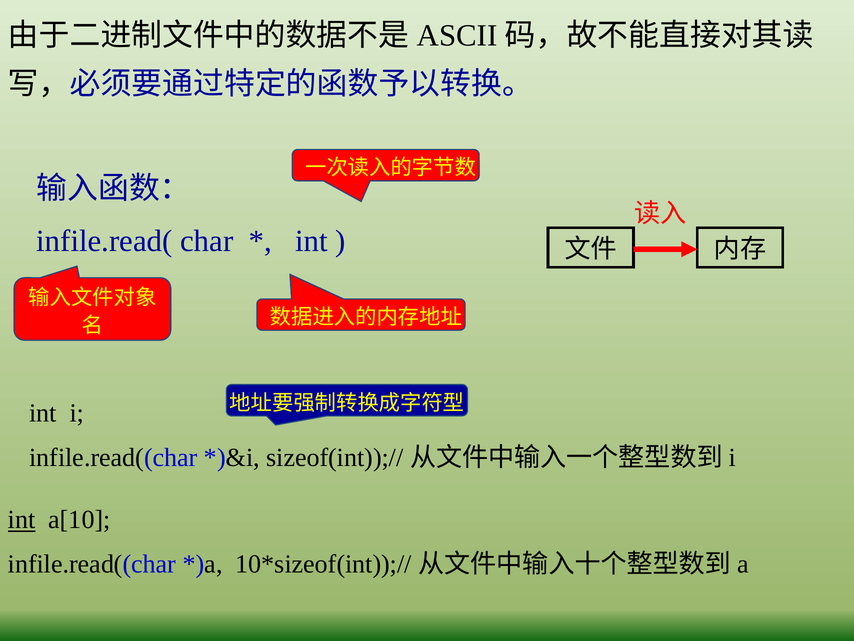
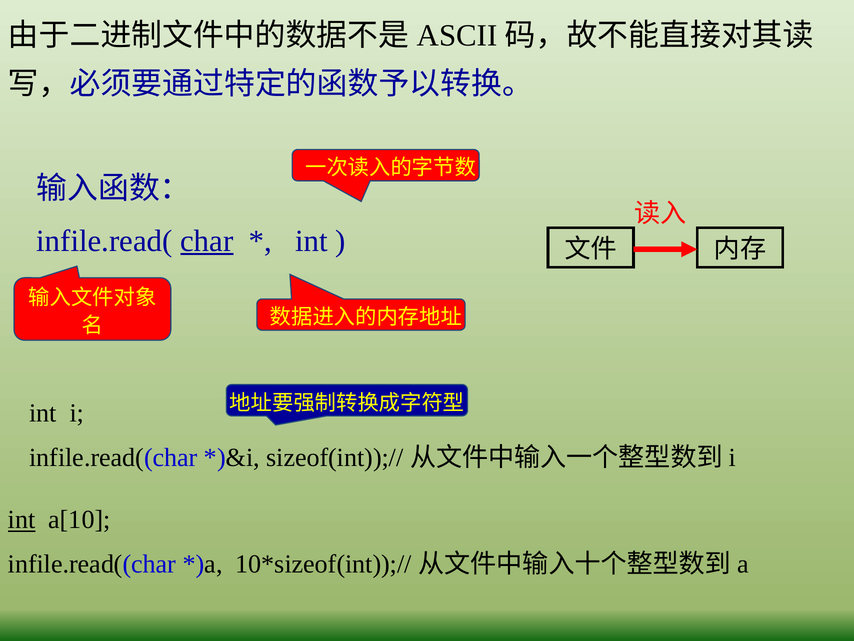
char underline: none -> present (207, 241)
